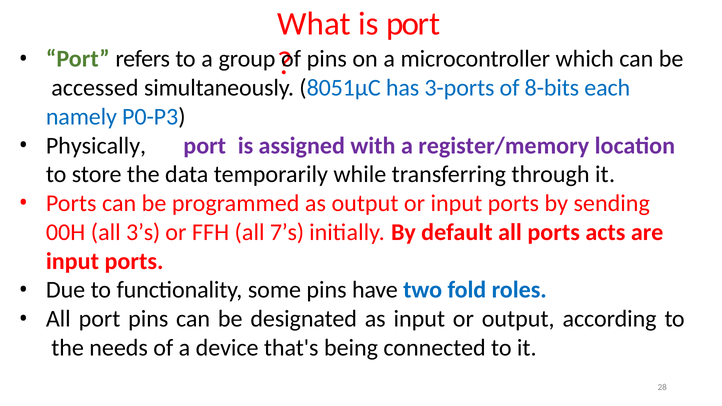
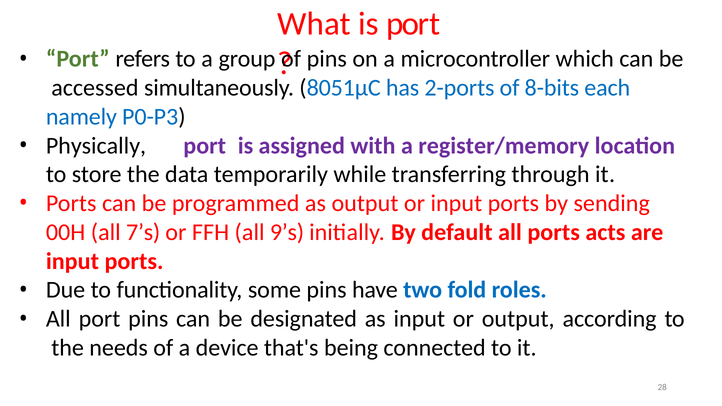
3-ports: 3-ports -> 2-ports (459, 88)
3’s: 3’s -> 7’s (143, 232)
7’s: 7’s -> 9’s (287, 232)
